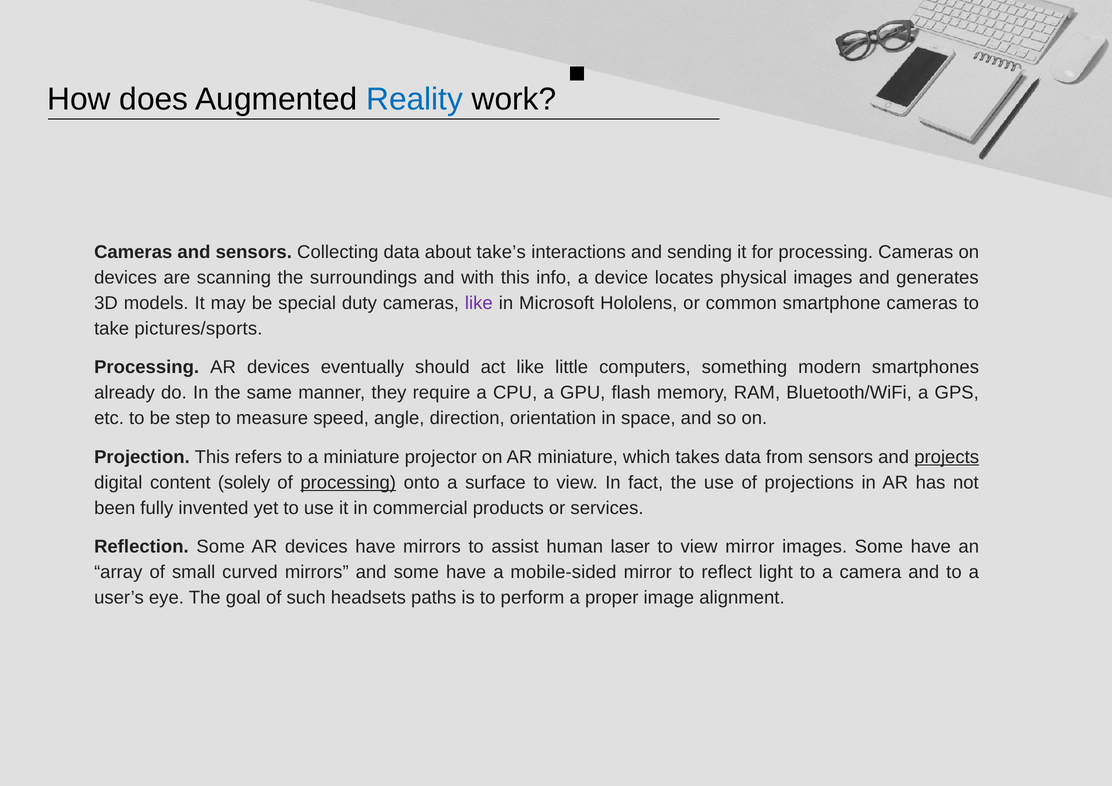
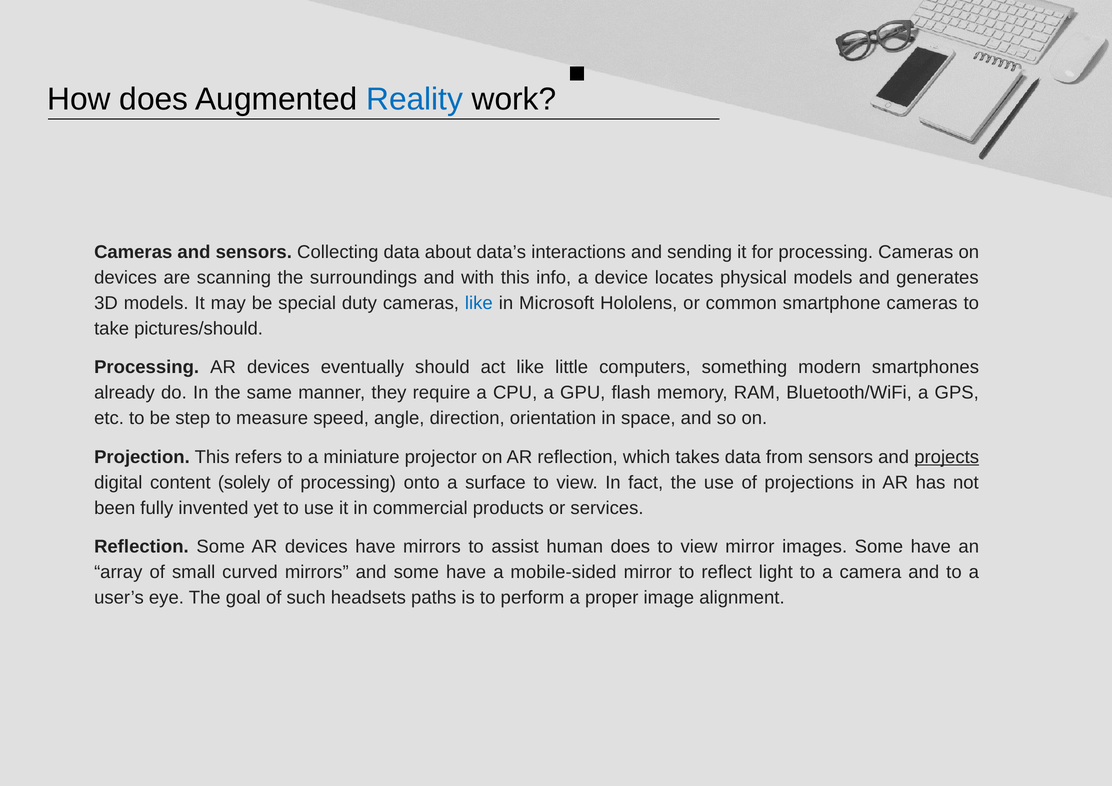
take’s: take’s -> data’s (501, 252)
physical images: images -> models (823, 278)
like colour: purple -> blue (479, 303)
pictures/sports: pictures/sports -> pictures/should (199, 329)
AR miniature: miniature -> reflection (578, 457)
processing underline: present -> none (348, 483)
human laser: laser -> does (630, 547)
